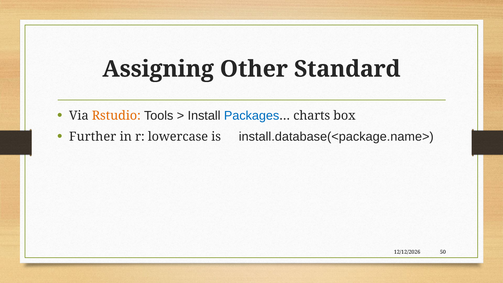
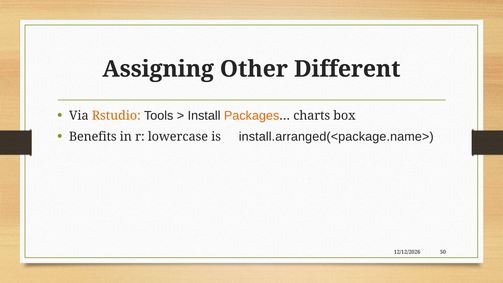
Standard: Standard -> Different (347, 69)
Packages colour: blue -> orange (252, 116)
Further: Further -> Benefits (93, 137)
install.database(<package.name>: install.database(<package.name> -> install.arranged(<package.name> (336, 137)
